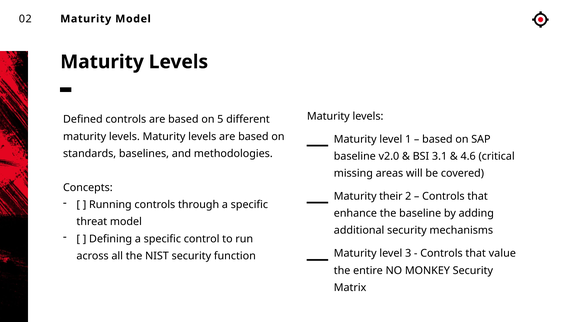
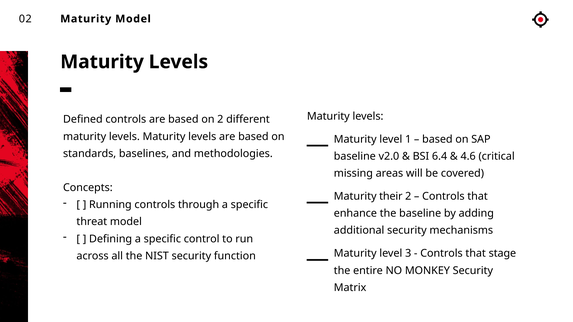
on 5: 5 -> 2 (220, 120)
3.1: 3.1 -> 6.4 (440, 156)
value: value -> stage (502, 254)
